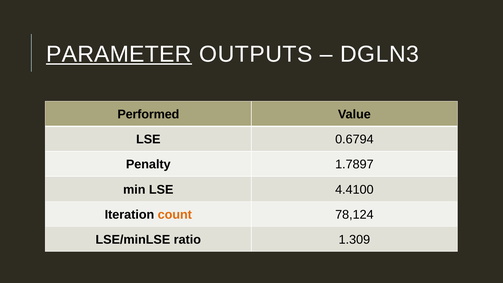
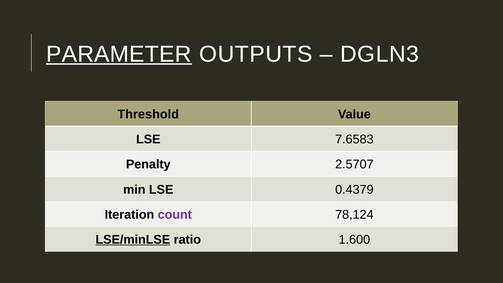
Performed: Performed -> Threshold (148, 114)
0.6794: 0.6794 -> 7.6583 (354, 139)
1.7897: 1.7897 -> 2.5707 (354, 164)
4.4100: 4.4100 -> 0.4379 (354, 190)
count colour: orange -> purple (175, 215)
LSE/minLSE underline: none -> present (133, 240)
1.309: 1.309 -> 1.600 (354, 240)
